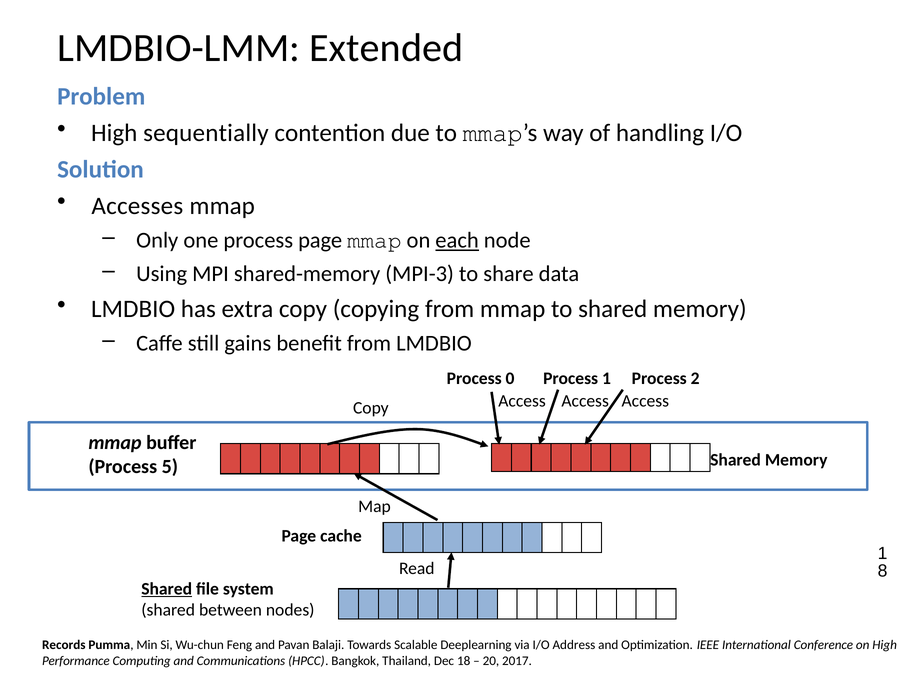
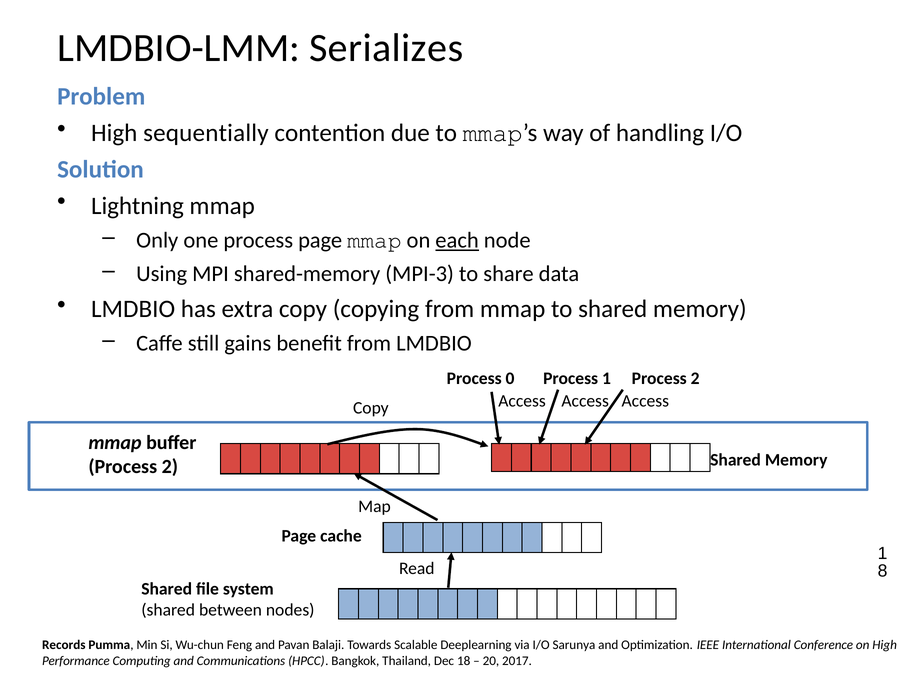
Extended: Extended -> Serializes (386, 48)
Accesses: Accesses -> Lightning (137, 206)
5: 5 -> 2 (170, 467)
Shared underline: present -> none (167, 589)
Address: Address -> Sarunya (574, 645)
